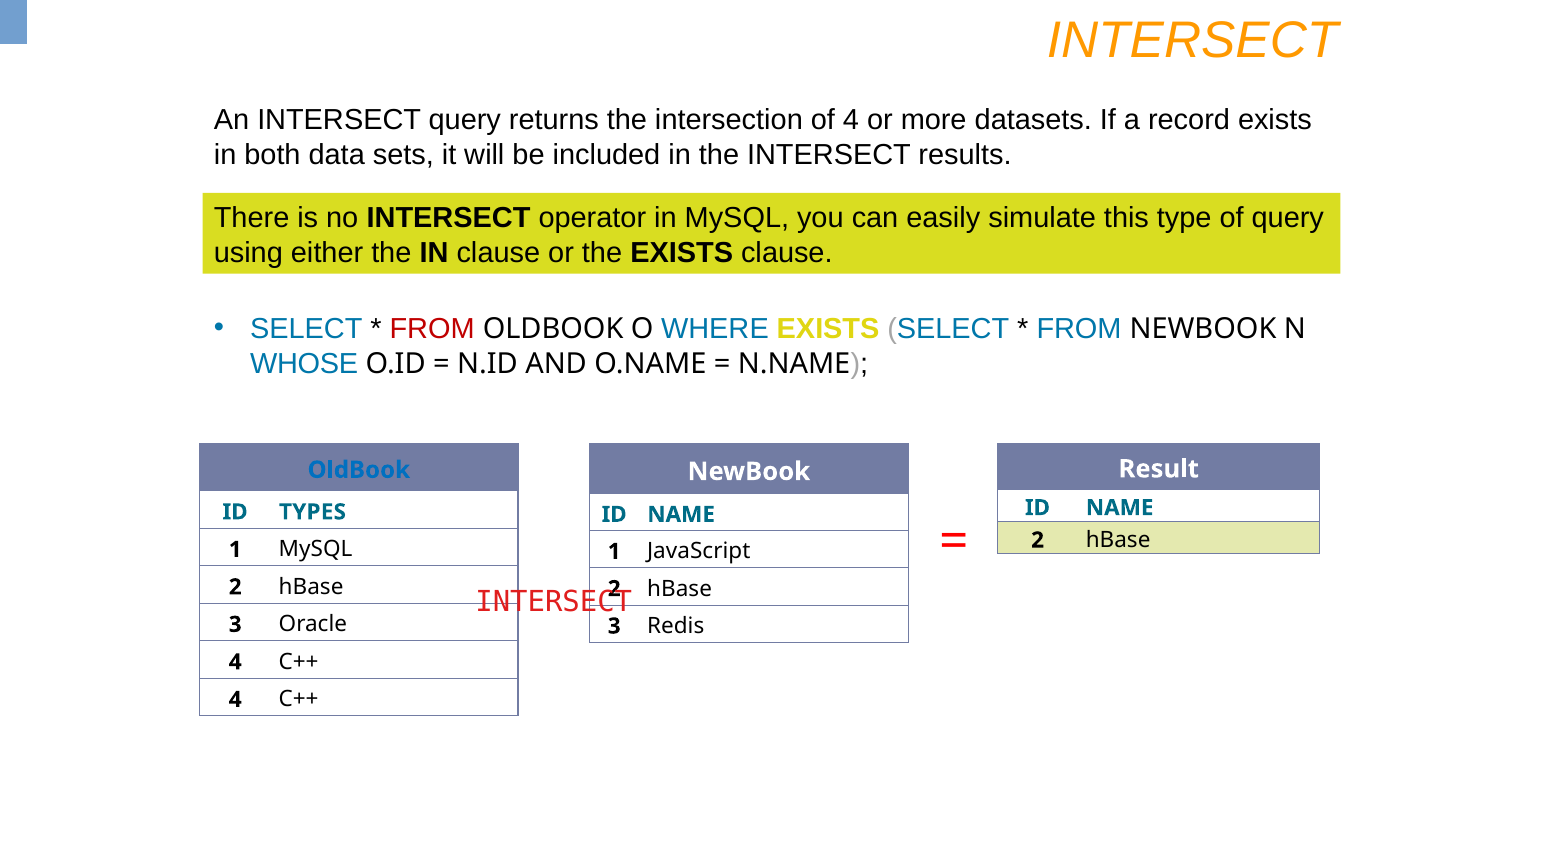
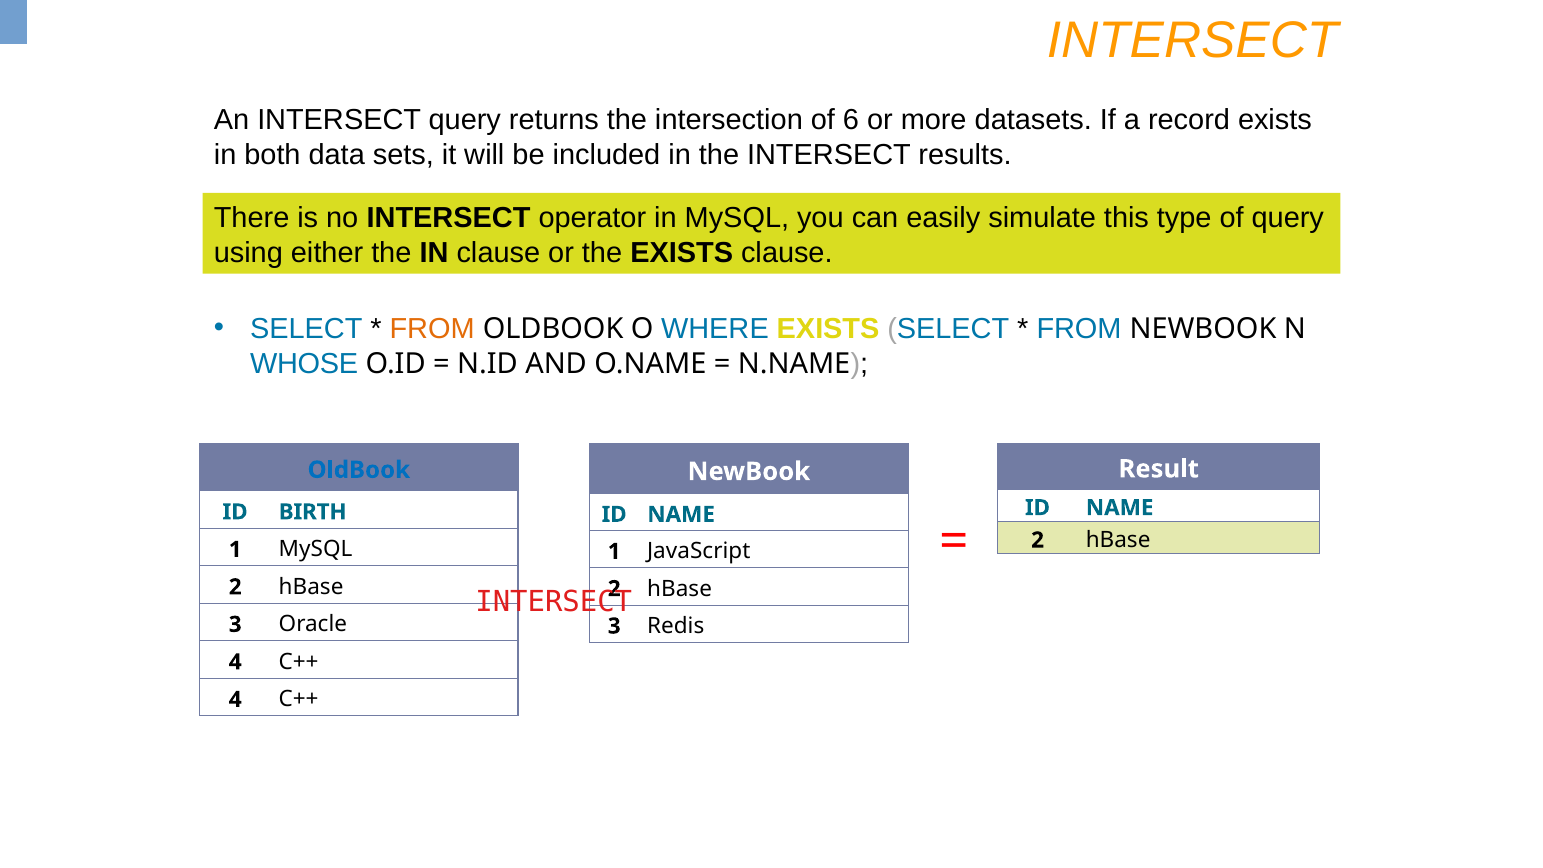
of 4: 4 -> 6 (851, 120)
FROM colour: red -> orange (432, 329)
TYPES: TYPES -> BIRTH (313, 512)
